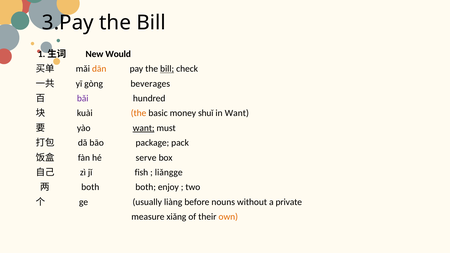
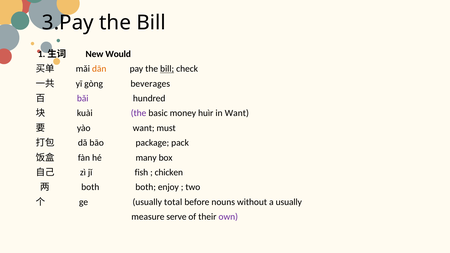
the colour: orange -> purple (139, 113)
shuǐ: shuǐ -> huìr (206, 113)
want underline: present -> none (144, 128)
serve: serve -> many (146, 158)
liǎngge: liǎngge -> chicken (169, 173)
liàng: liàng -> total (173, 202)
a private: private -> usually (289, 202)
xiǎng: xiǎng -> serve (176, 217)
own colour: orange -> purple (228, 217)
